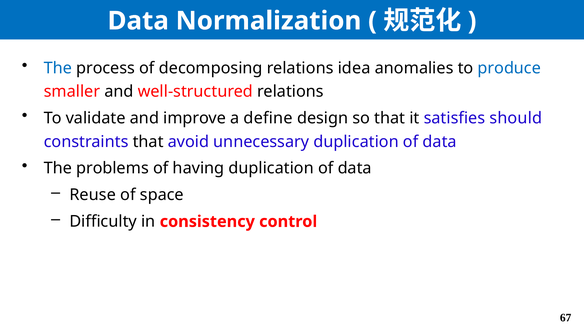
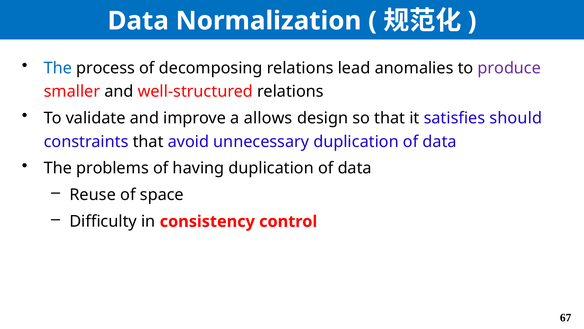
idea: idea -> lead (354, 68)
produce colour: blue -> purple (509, 68)
define: define -> allows (268, 118)
